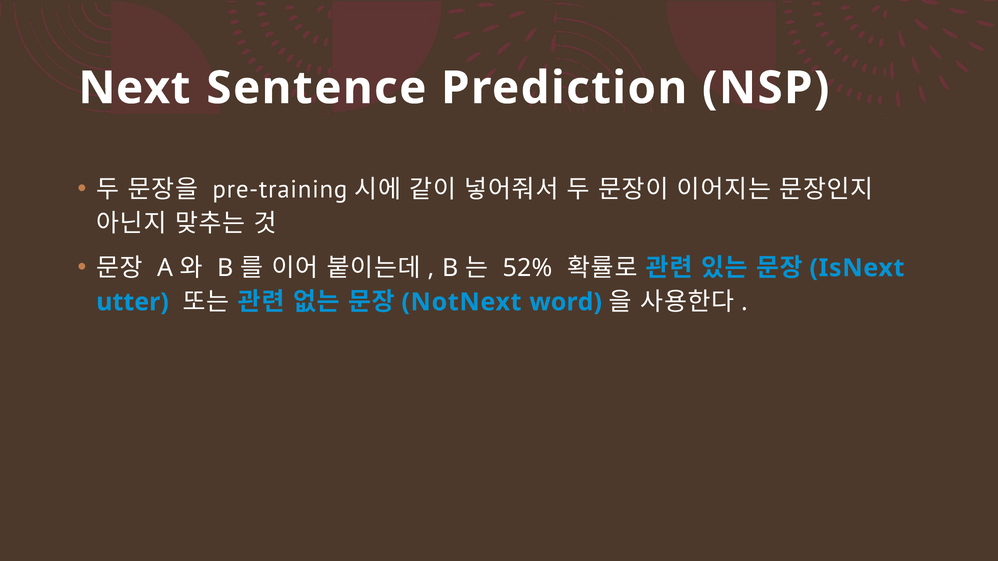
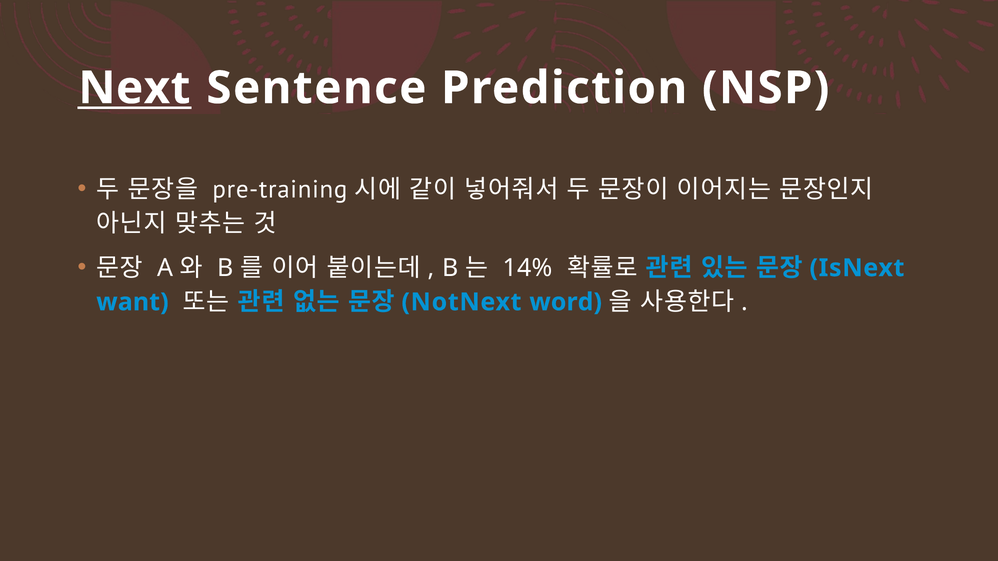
Next underline: none -> present (134, 88)
52%: 52% -> 14% (528, 268)
utter: utter -> want (132, 302)
